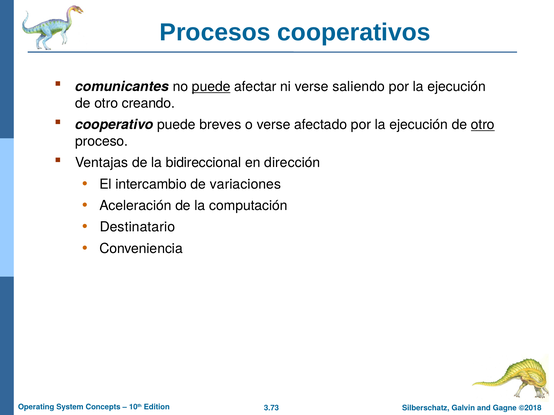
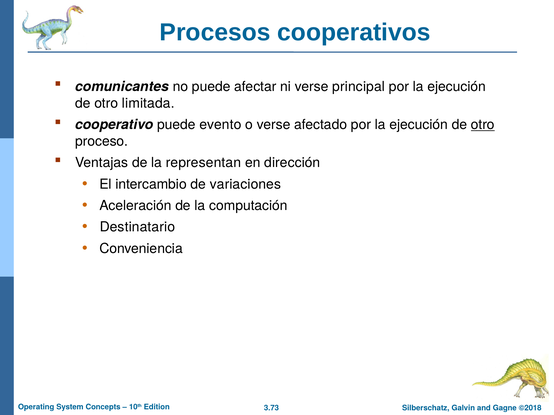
puede underline: present -> none (211, 87)
saliendo: saliendo -> principal (359, 87)
creando: creando -> limitada (148, 103)
breves: breves -> evento (220, 125)
bidireccional: bidireccional -> representan (203, 163)
